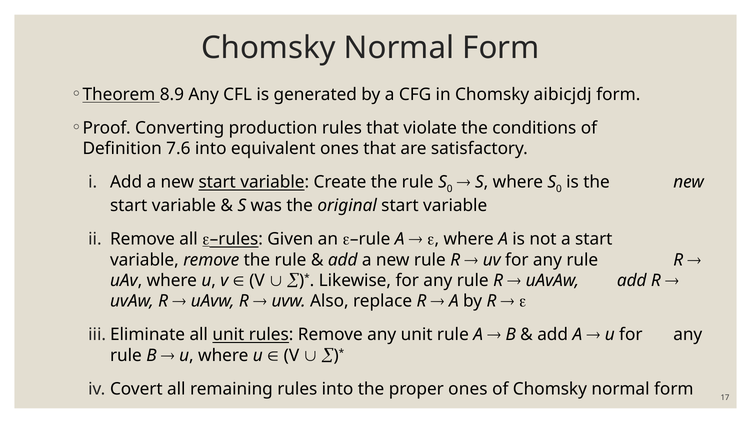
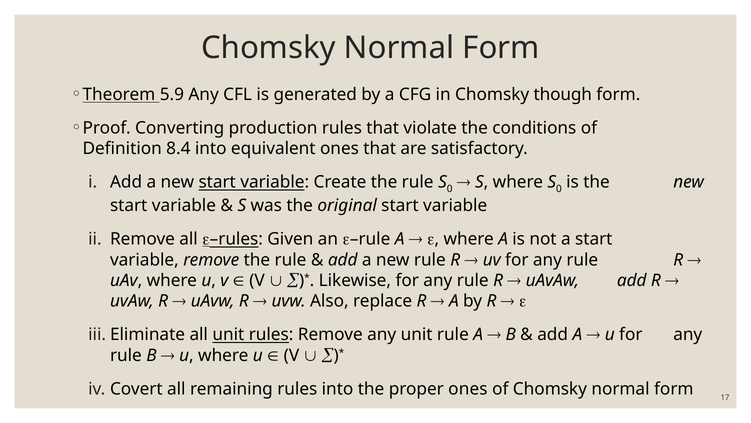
8.9: 8.9 -> 5.9 (172, 94)
aibicjdj: aibicjdj -> though (563, 94)
7.6: 7.6 -> 8.4 (178, 148)
